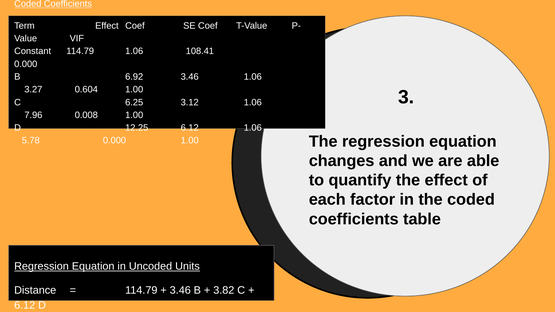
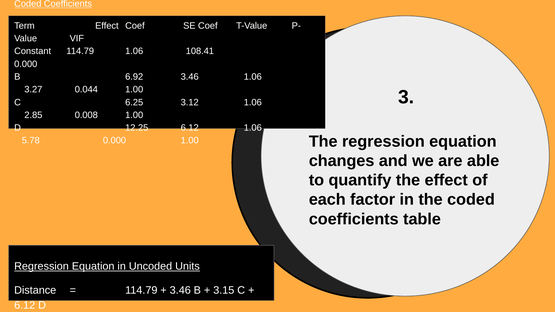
0.604: 0.604 -> 0.044 (86, 90)
7.96: 7.96 -> 2.85 (33, 115)
3.82: 3.82 -> 3.15 (224, 291)
